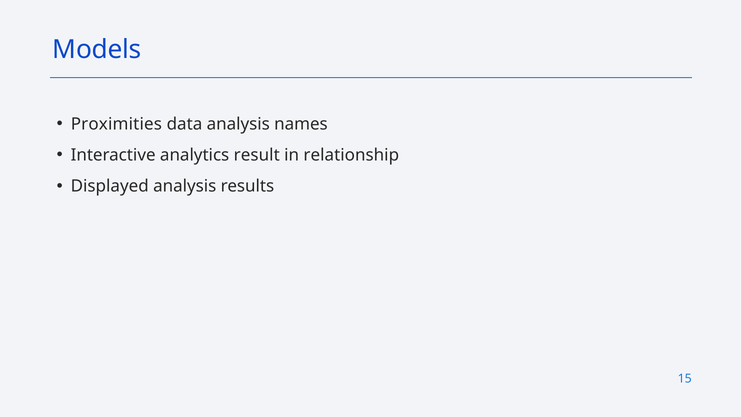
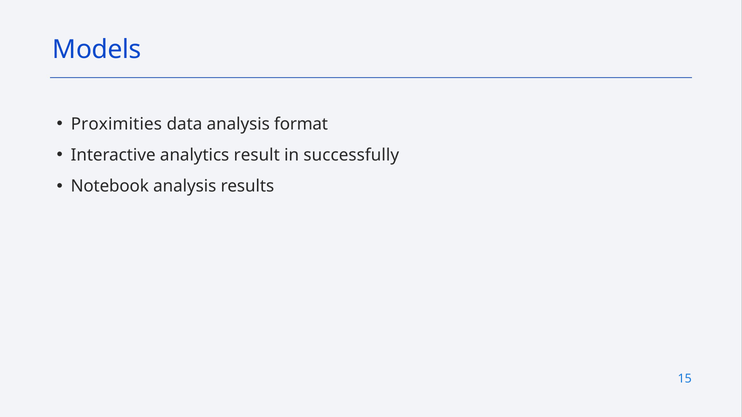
names: names -> format (301, 124)
relationship: relationship -> successfully (351, 155)
Displayed: Displayed -> Notebook (110, 187)
